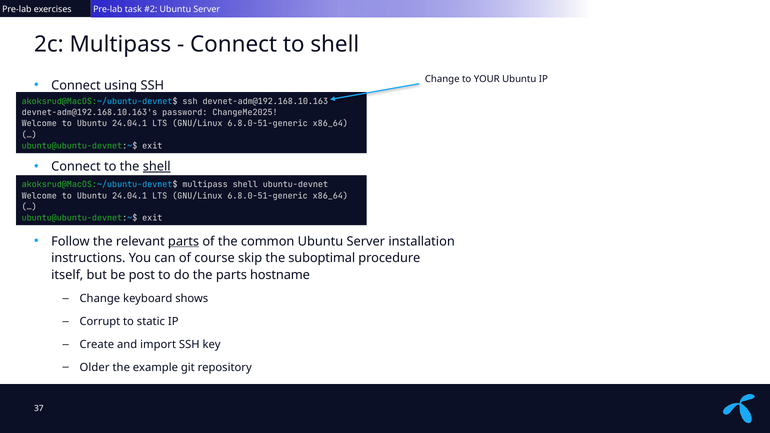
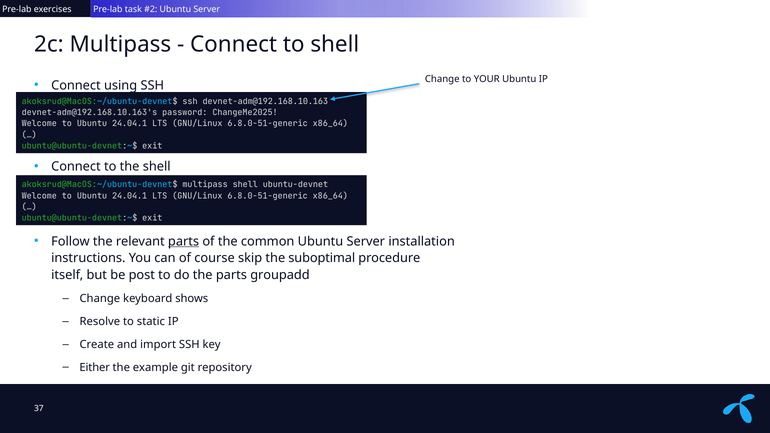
shell underline: present -> none (157, 167)
hostname: hostname -> groupadd (280, 275)
Corrupt: Corrupt -> Resolve (100, 322)
Older: Older -> Either (95, 368)
